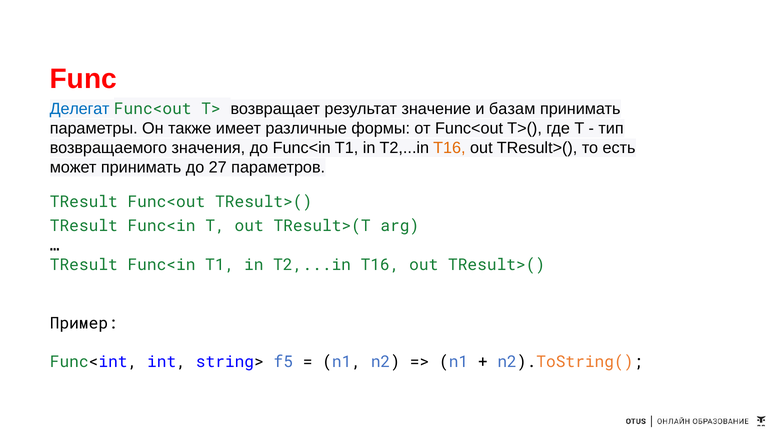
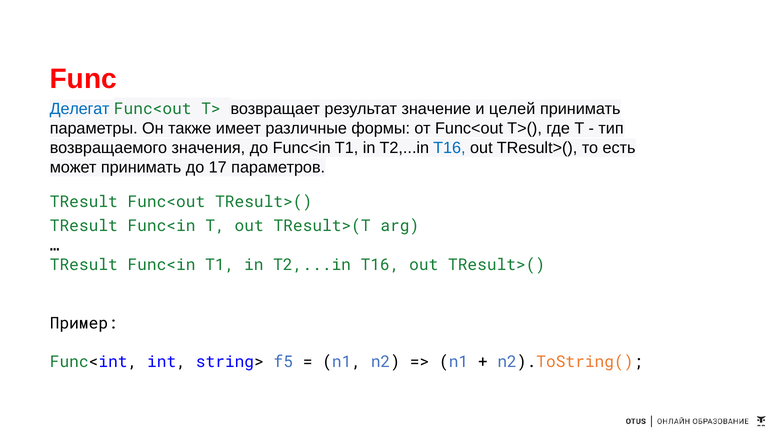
базам: базам -> целей (512, 109)
T16 colour: orange -> blue (449, 148)
27: 27 -> 17 (218, 167)
